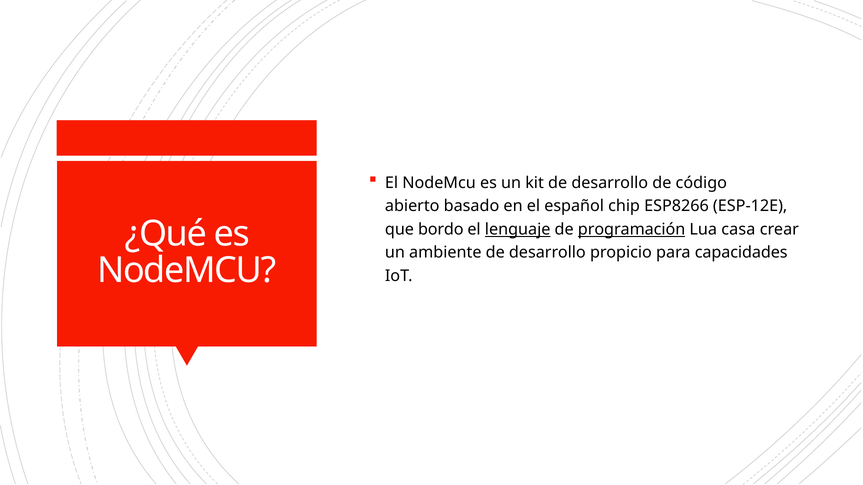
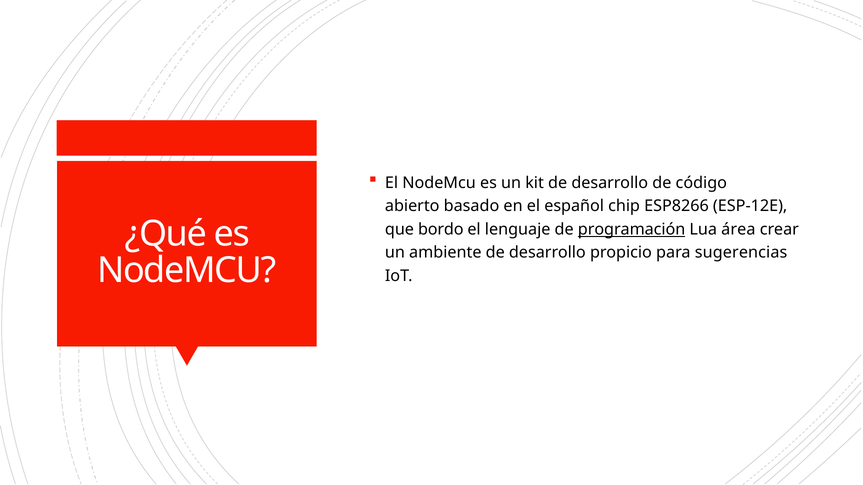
lenguaje underline: present -> none (518, 230)
casa: casa -> área (738, 230)
capacidades: capacidades -> sugerencias (741, 253)
